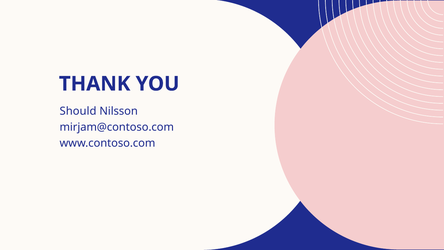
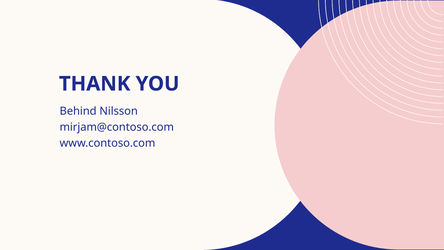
Should: Should -> Behind (78, 111)
